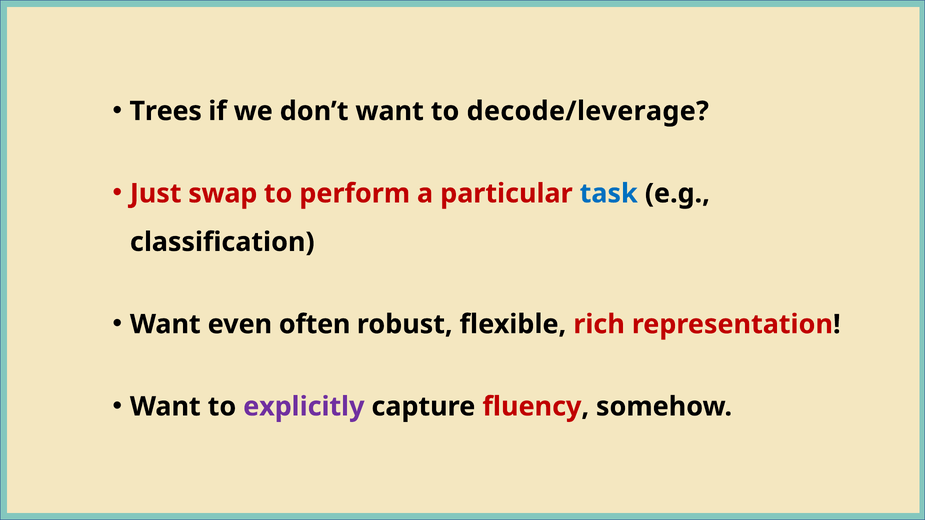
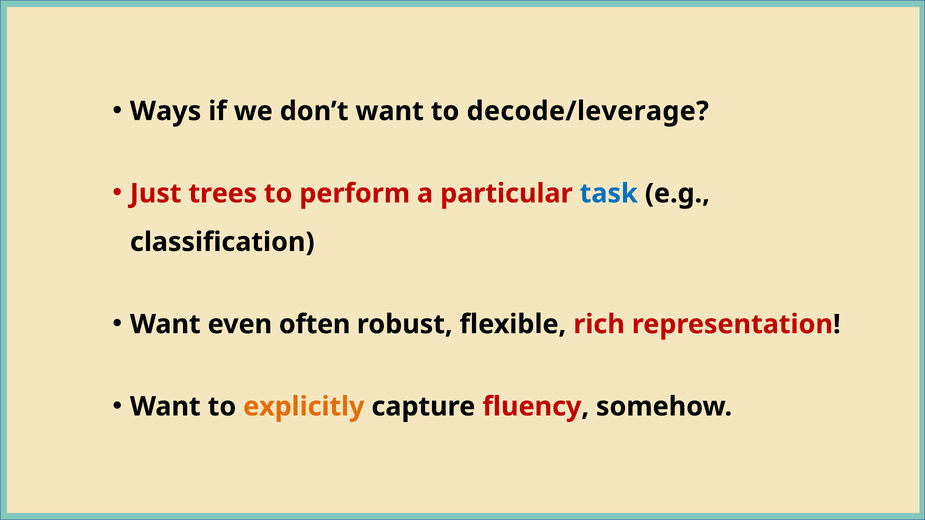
Trees: Trees -> Ways (166, 111)
swap: swap -> trees (223, 194)
explicitly colour: purple -> orange (304, 407)
